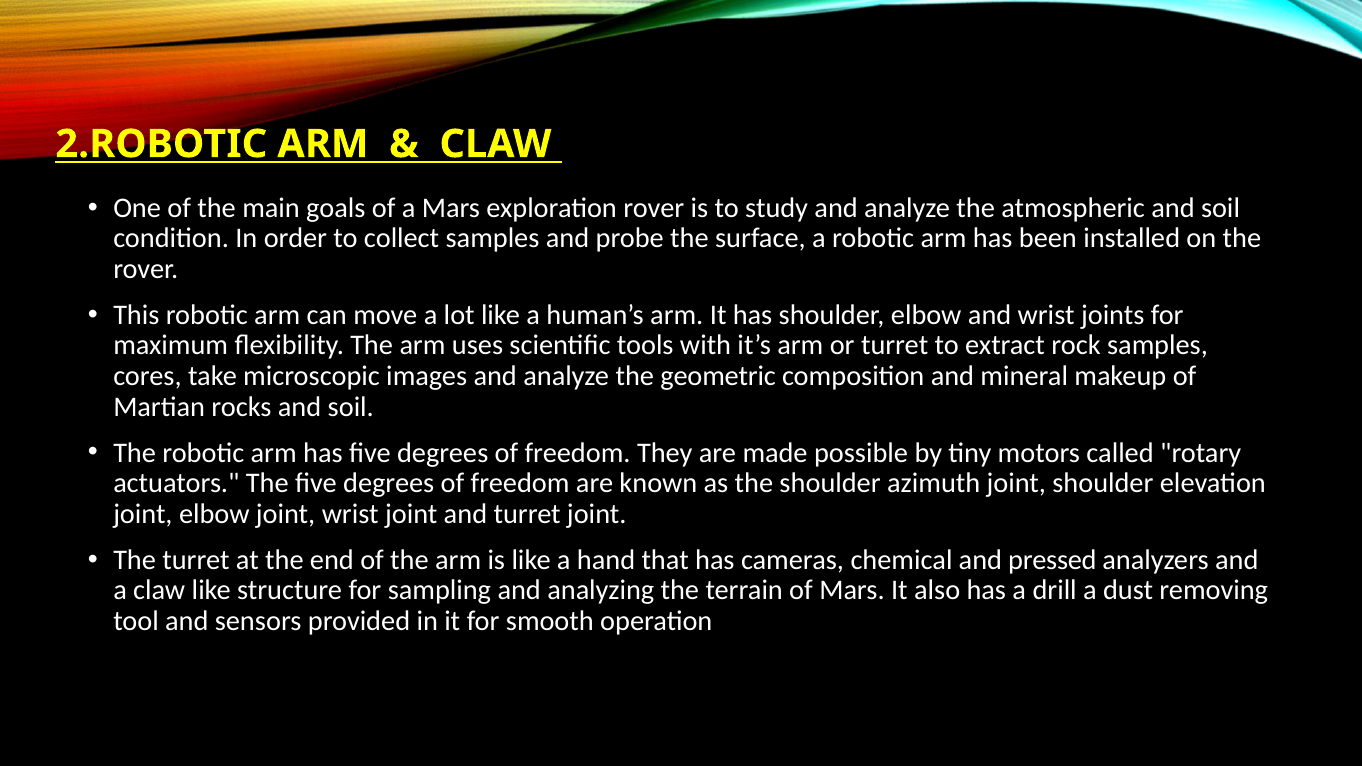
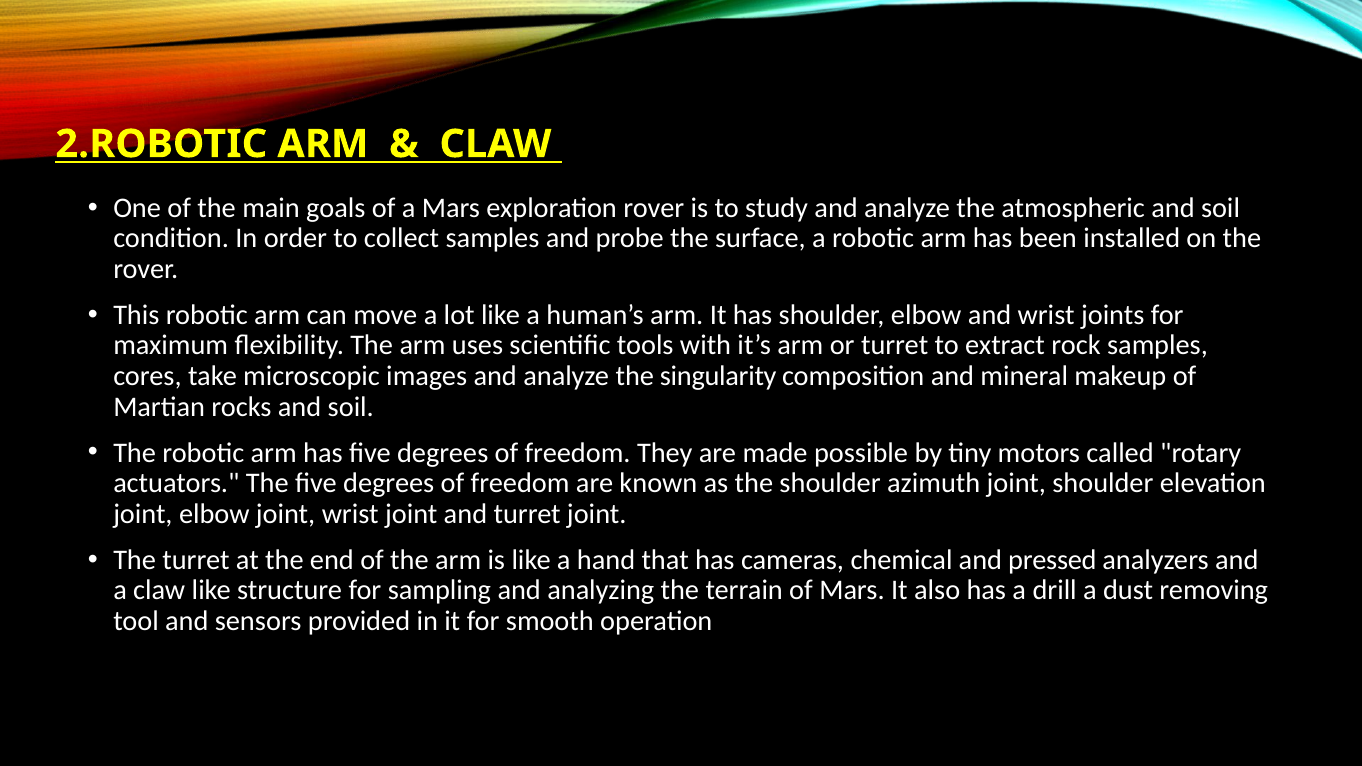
geometric: geometric -> singularity (718, 376)
